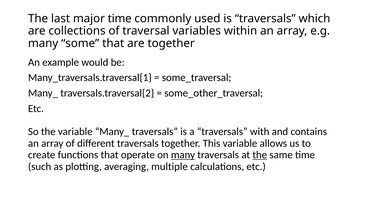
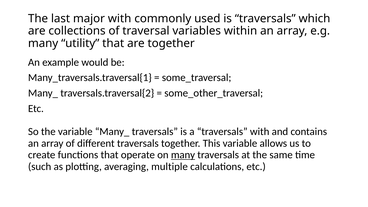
major time: time -> with (120, 19)
some: some -> utility (80, 43)
the underline: present -> none (260, 155)
